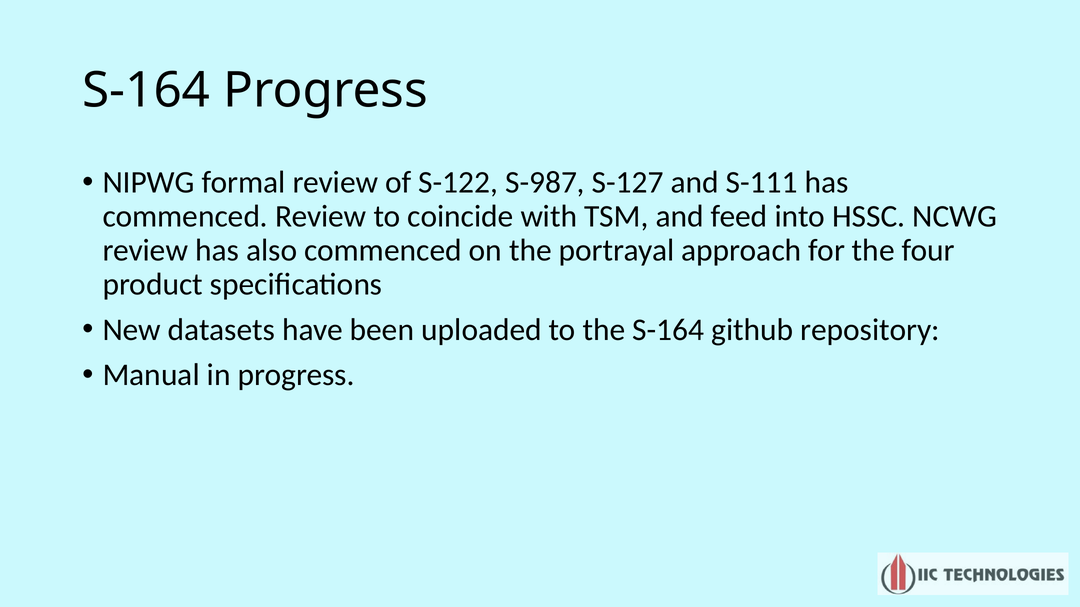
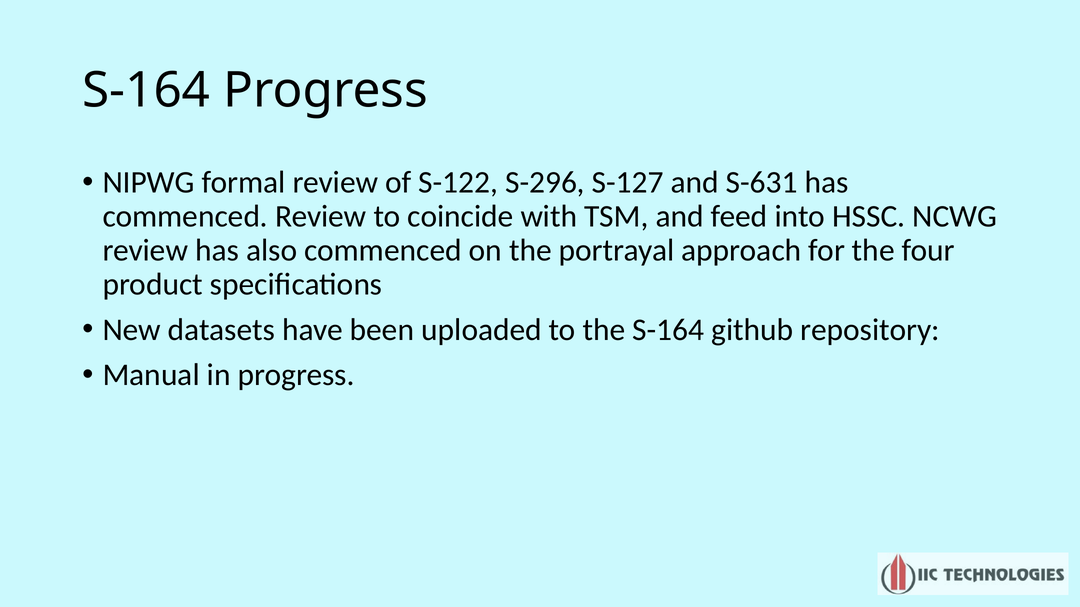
S-987: S-987 -> S-296 (545, 183)
S-111: S-111 -> S-631 (762, 183)
